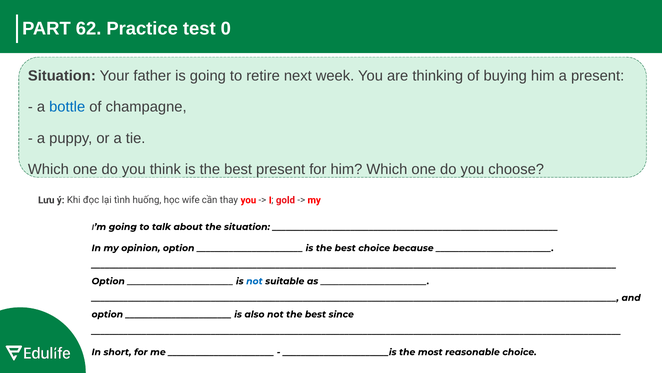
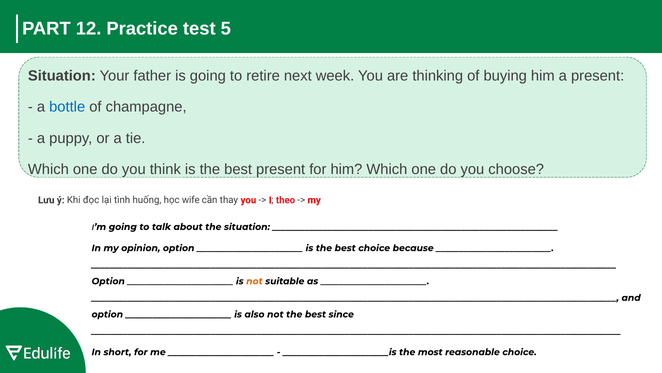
62: 62 -> 12 (89, 28)
0: 0 -> 5 (226, 28)
gold: gold -> theo (286, 200)
not colour: blue -> orange (254, 281)
